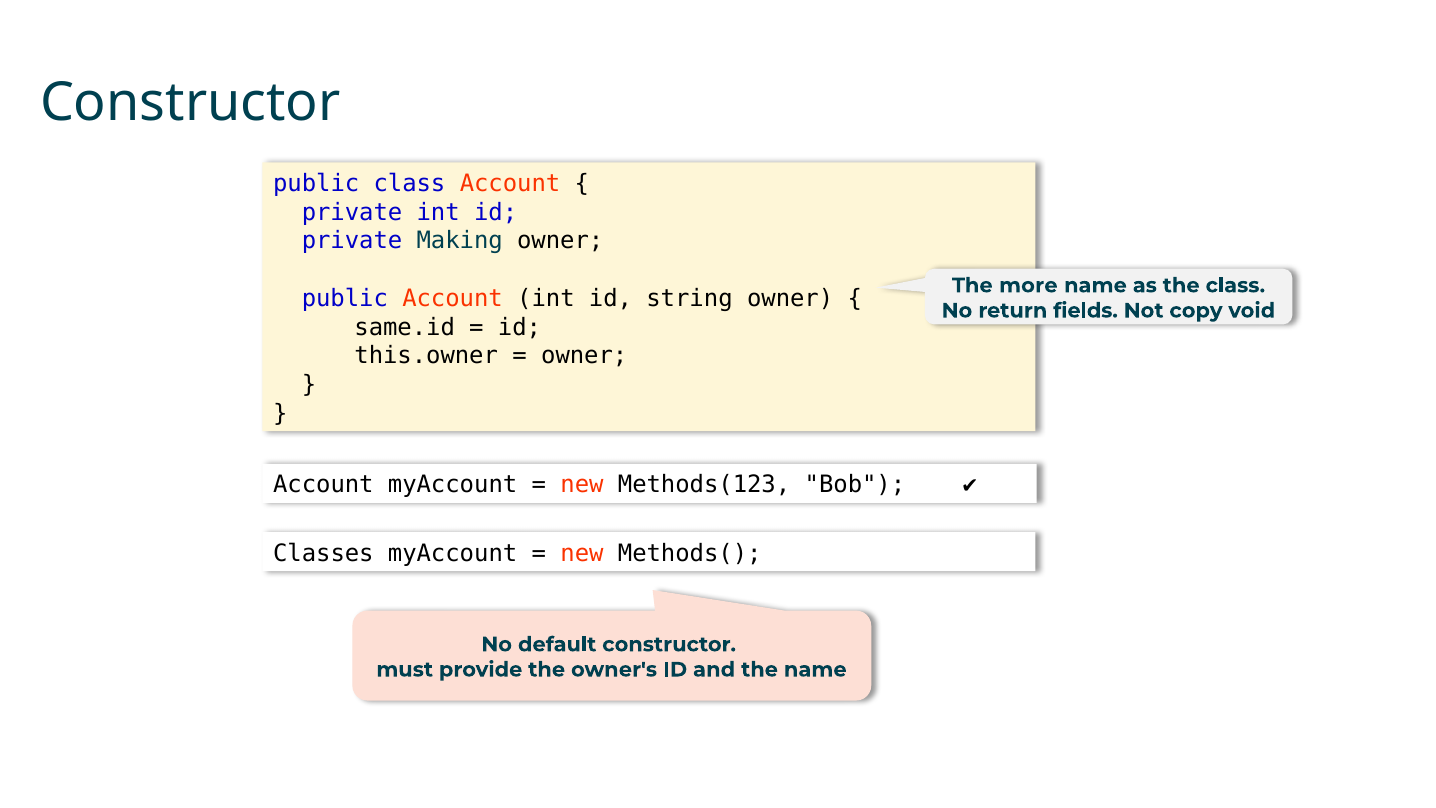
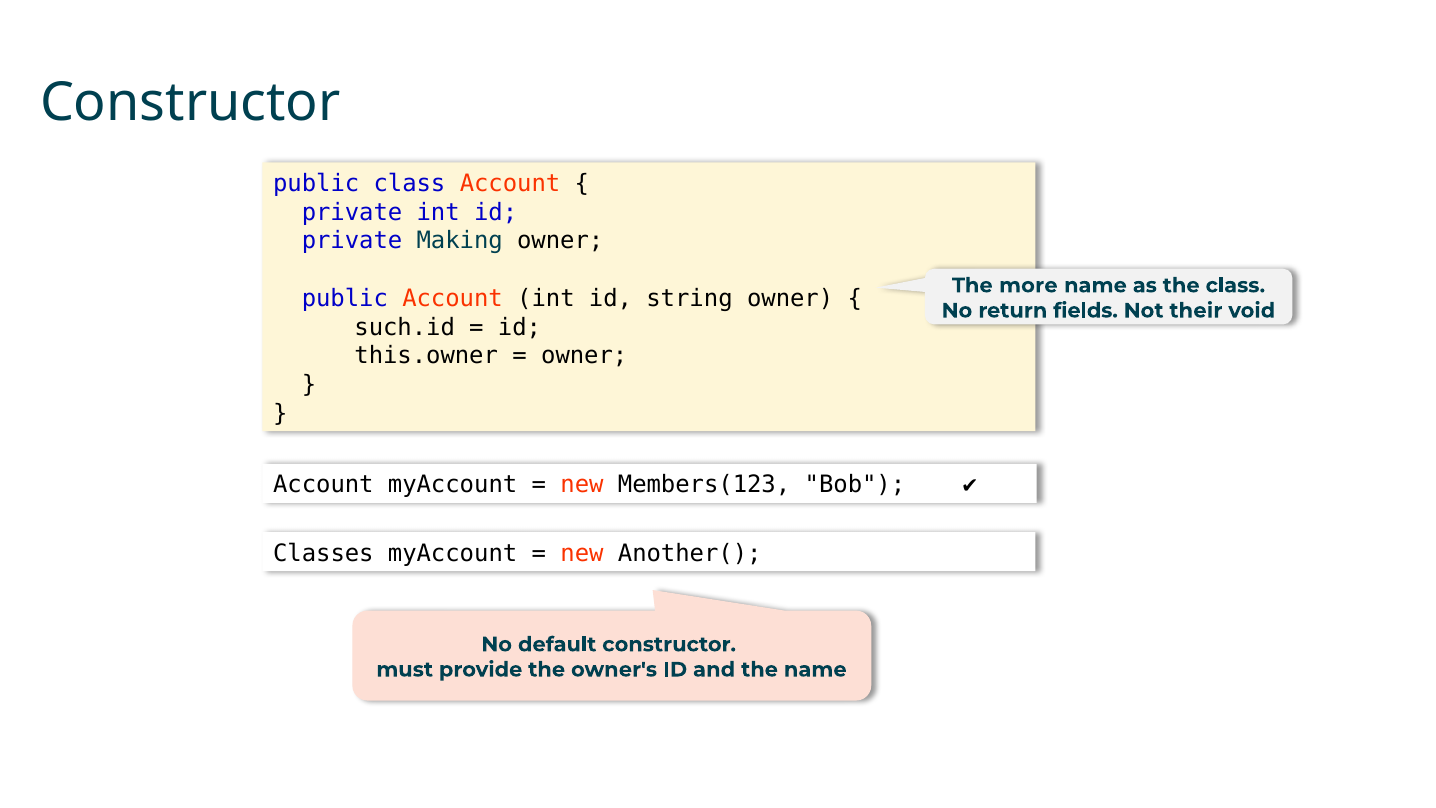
copy: copy -> their (1196, 311)
same.id: same.id -> such.id (405, 327)
Methods(123: Methods(123 -> Members(123 (704, 485)
Methods(: Methods( -> Another( (690, 553)
